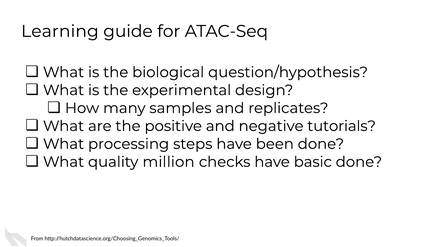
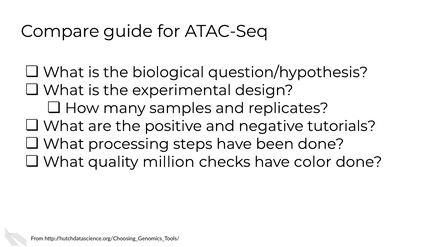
Learning: Learning -> Compare (60, 31)
basic: basic -> color (313, 162)
